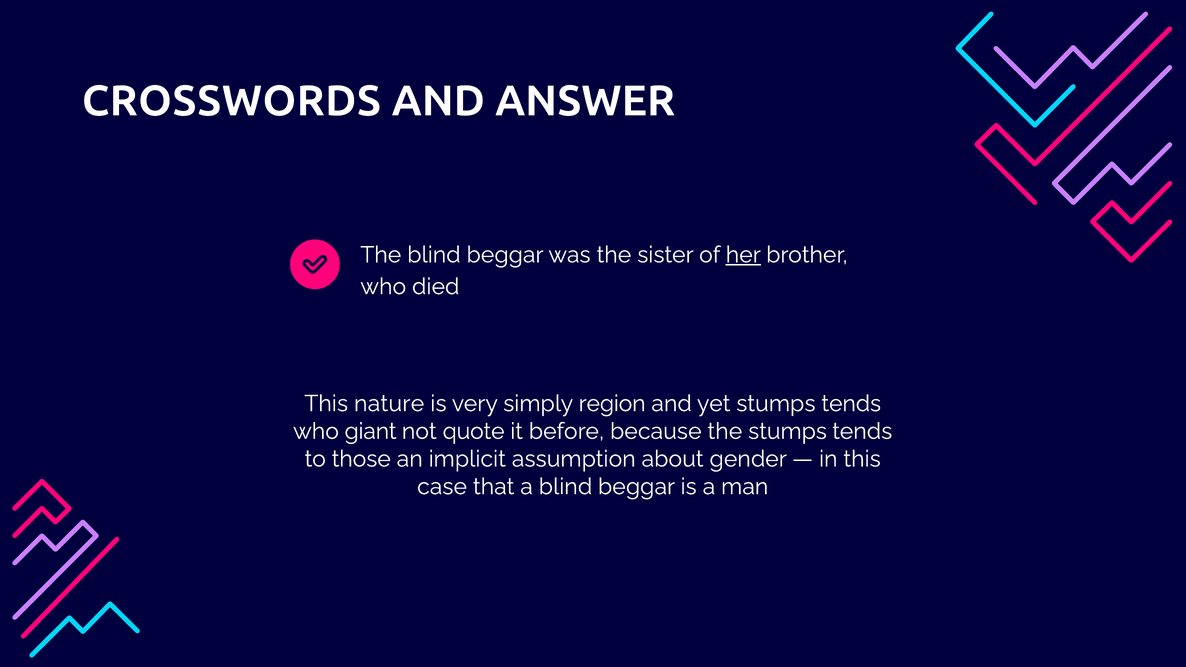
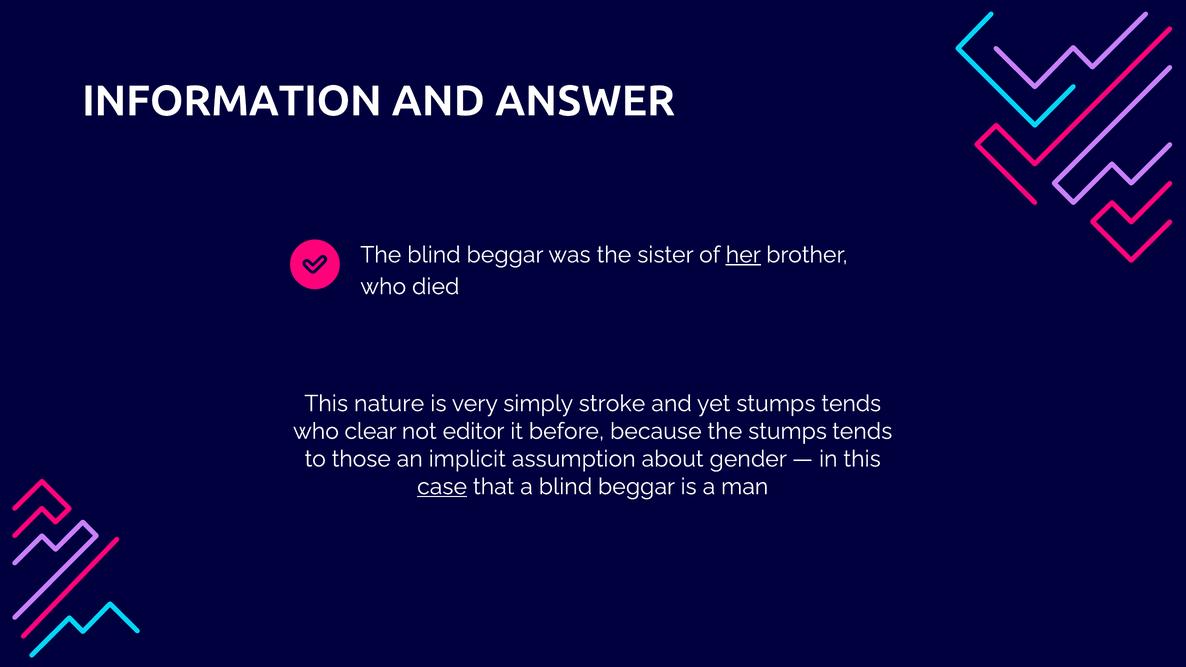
CROSSWORDS: CROSSWORDS -> INFORMATION (232, 101)
region: region -> stroke (612, 404)
giant: giant -> clear (371, 431)
quote: quote -> editor (474, 431)
case underline: none -> present (442, 487)
